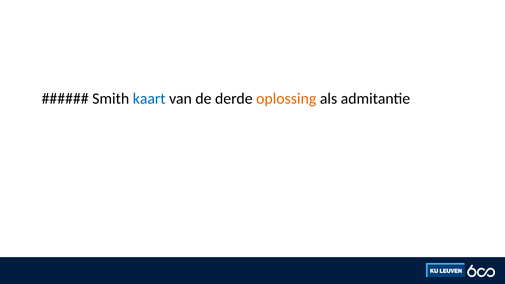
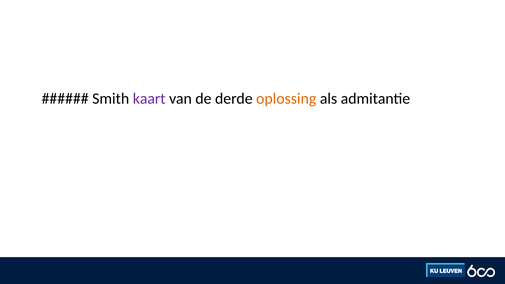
kaart colour: blue -> purple (149, 99)
